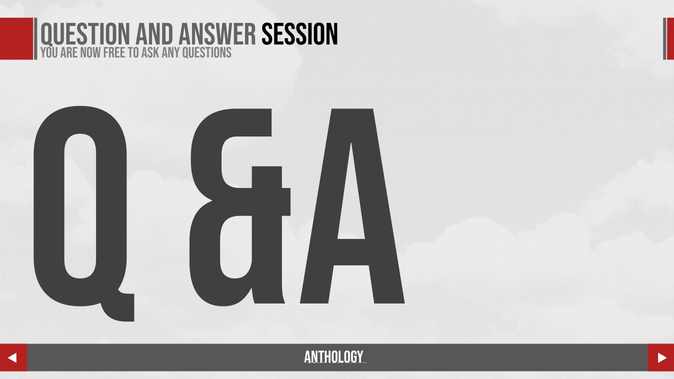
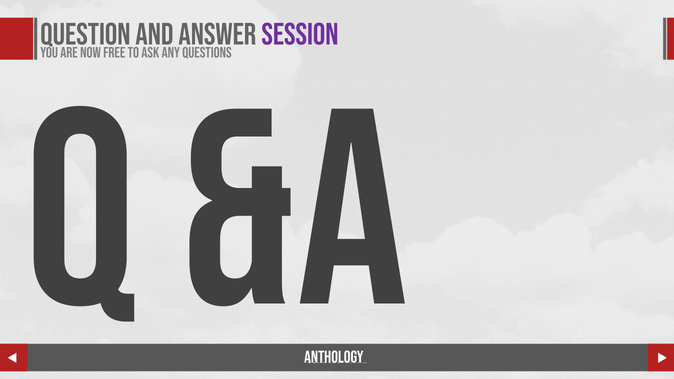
SESSION colour: black -> purple (300, 34)
